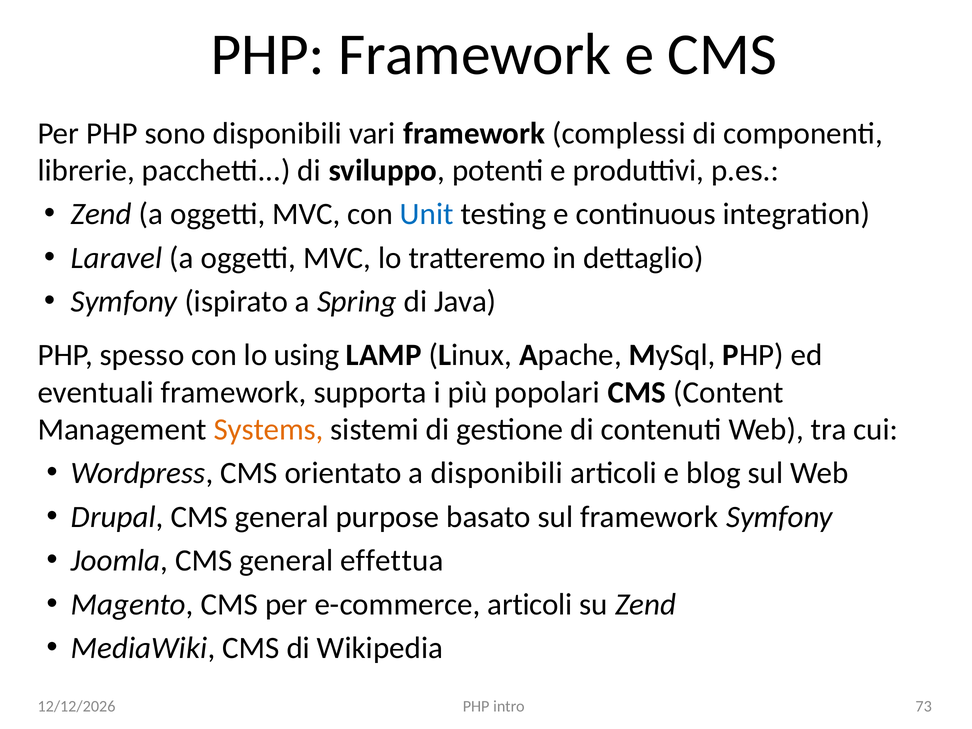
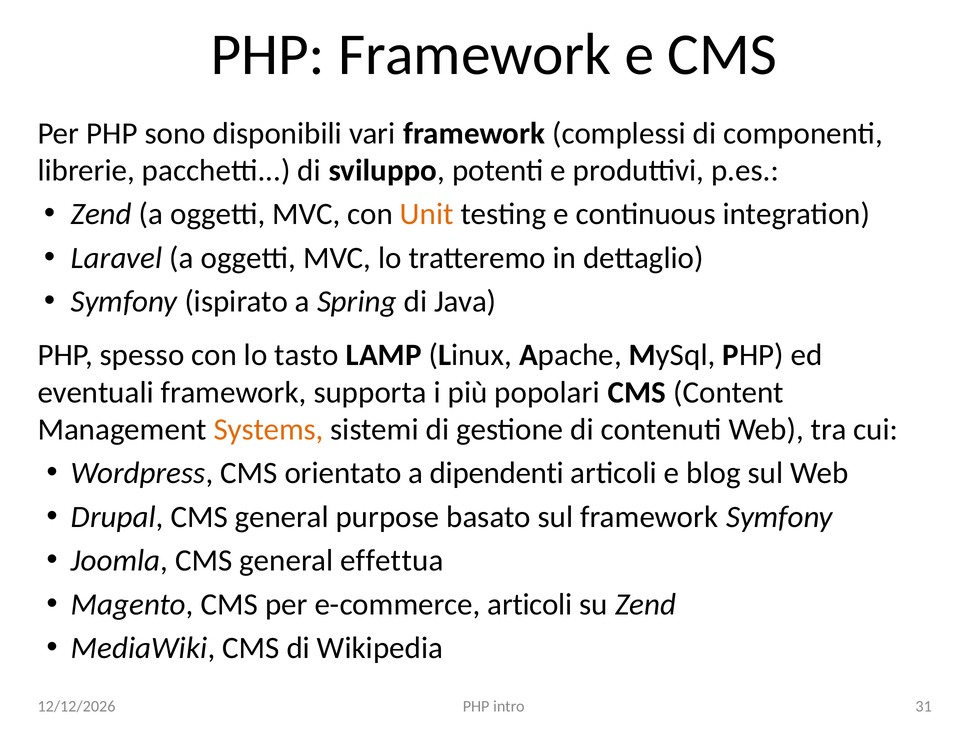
Unit colour: blue -> orange (427, 214)
using: using -> tasto (306, 355)
a disponibili: disponibili -> dipendenti (497, 473)
73: 73 -> 31 (924, 706)
